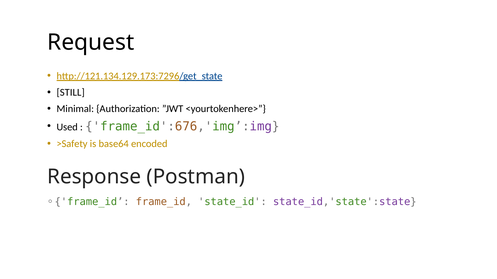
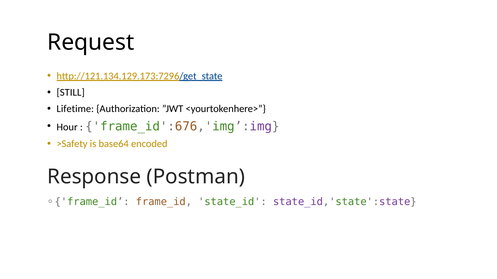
Minimal: Minimal -> Lifetime (75, 109)
Used: Used -> Hour (67, 127)
